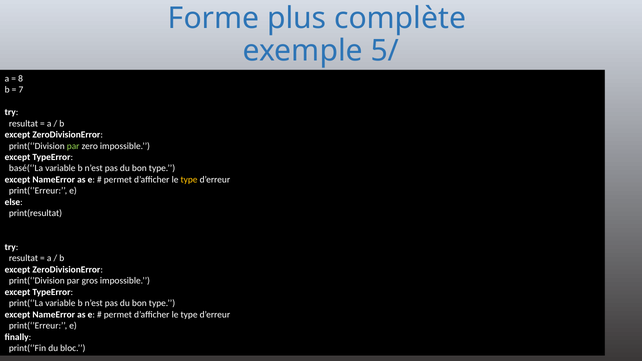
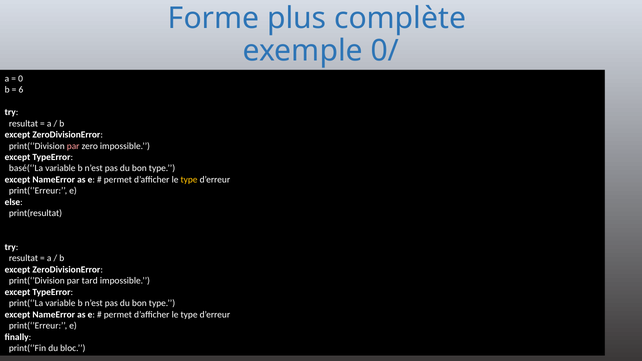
5/: 5/ -> 0/ (385, 51)
8: 8 -> 0 (20, 79)
7: 7 -> 6 (21, 90)
par colour: light green -> pink (73, 146)
gros: gros -> tard (90, 281)
